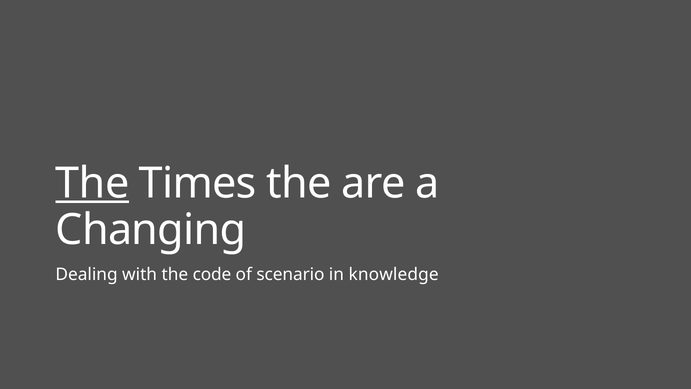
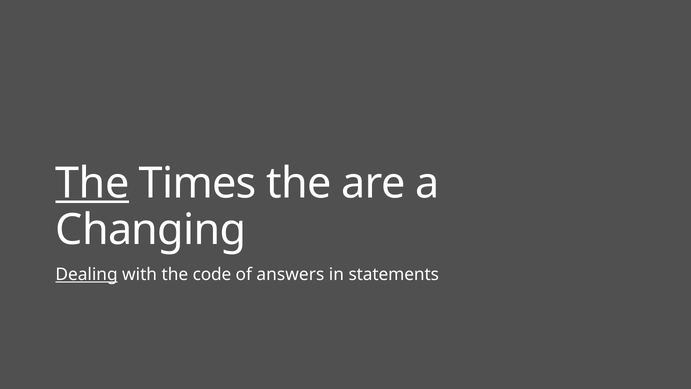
Dealing underline: none -> present (87, 275)
scenario: scenario -> answers (290, 275)
knowledge: knowledge -> statements (394, 275)
